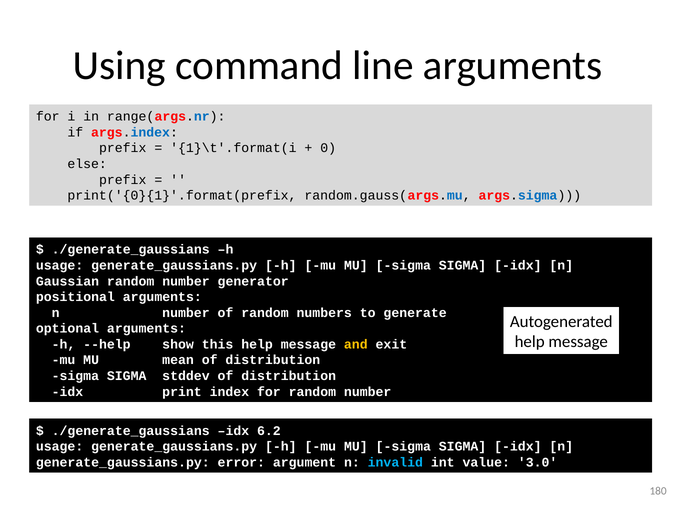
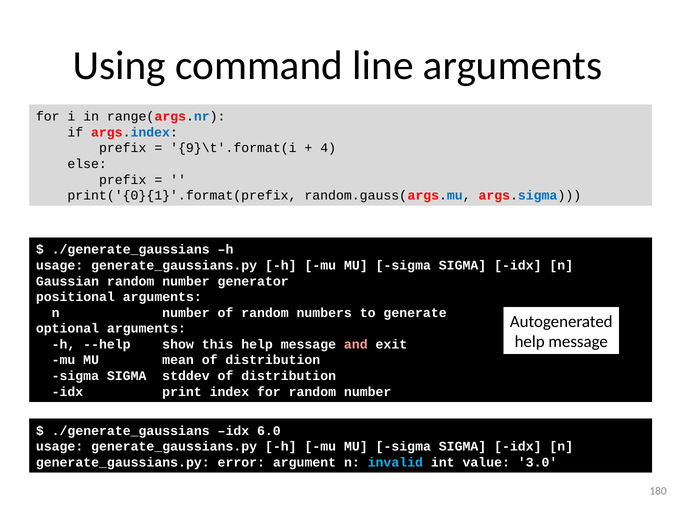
1}\t'.format(i: 1}\t'.format(i -> 9}\t'.format(i (233, 148)
0: 0 -> 4 (328, 148)
and colour: yellow -> pink (356, 344)
6.2: 6.2 -> 6.0 (269, 431)
